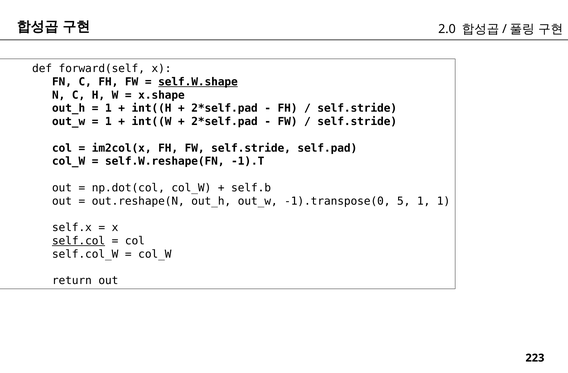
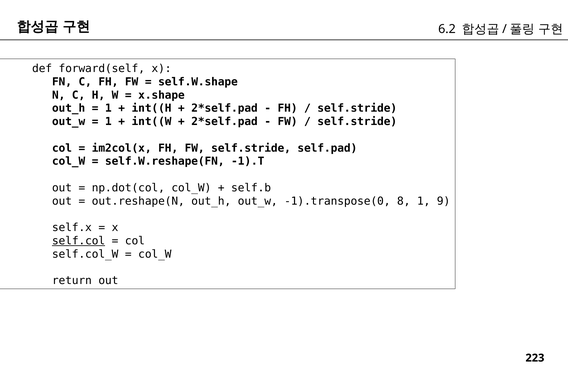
2.0: 2.0 -> 6.2 (447, 29)
self.W.shape underline: present -> none (198, 82)
5: 5 -> 8 (404, 201)
1 1: 1 -> 9 (444, 201)
